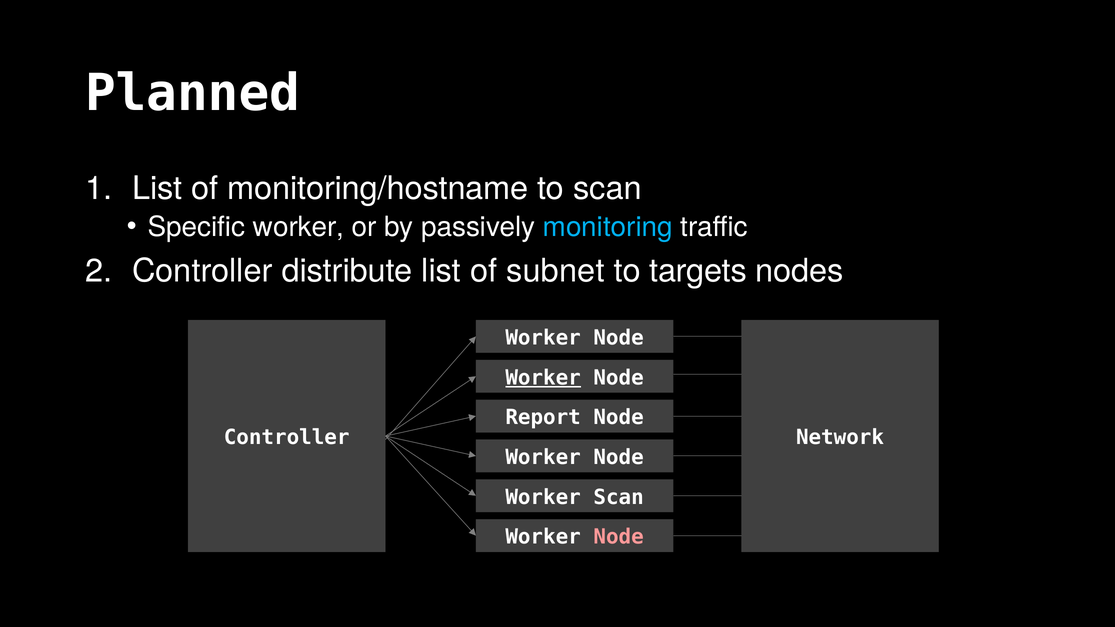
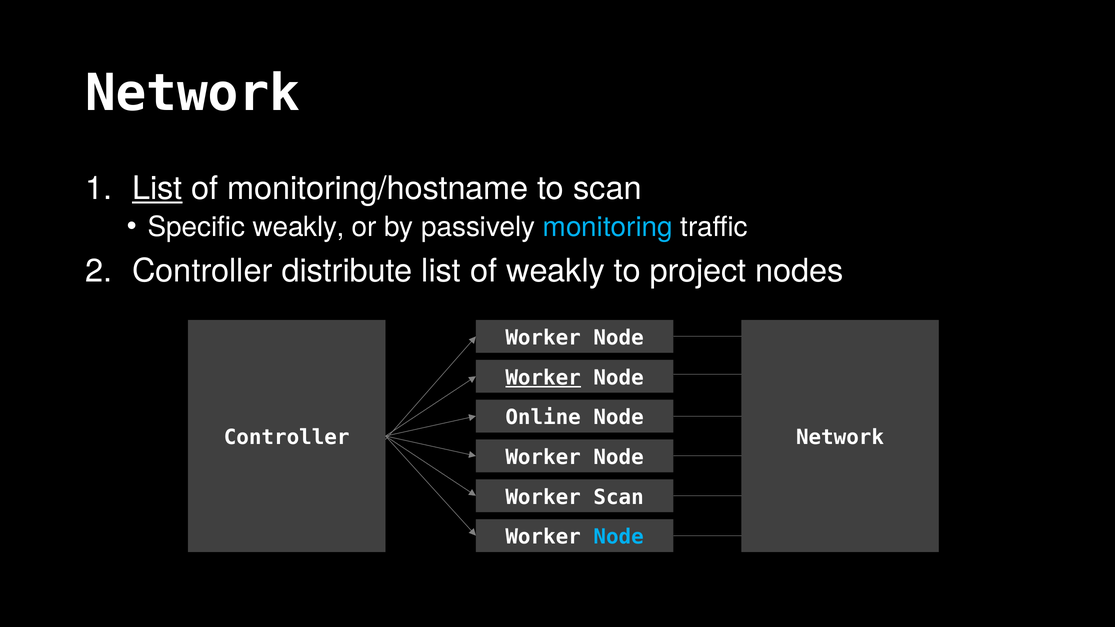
Planned: Planned -> Network (193, 94)
List underline: none -> present (157, 189)
Specific worker: worker -> weakly (299, 227)
of subnet: subnet -> weakly (556, 271)
targets: targets -> project (698, 271)
Report: Report -> Online (543, 418)
Node colour: pink -> light blue (619, 537)
